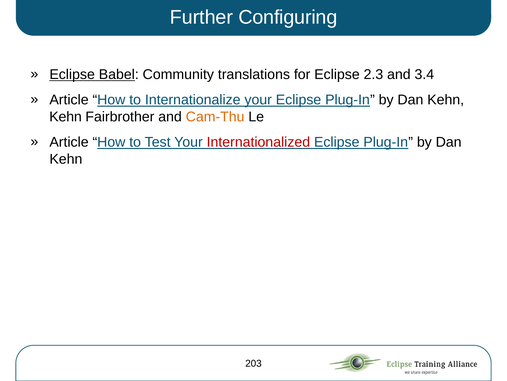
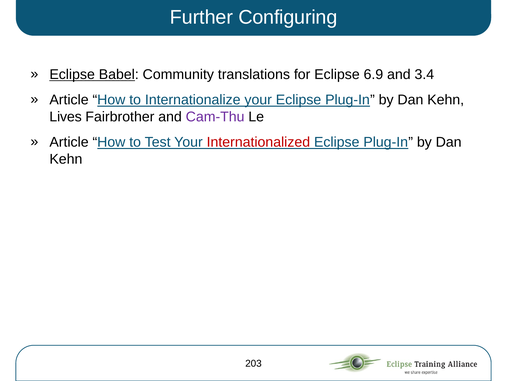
2.3: 2.3 -> 6.9 (373, 74)
Kehn: Kehn -> Lives (66, 117)
Cam-Thu colour: orange -> purple (215, 117)
